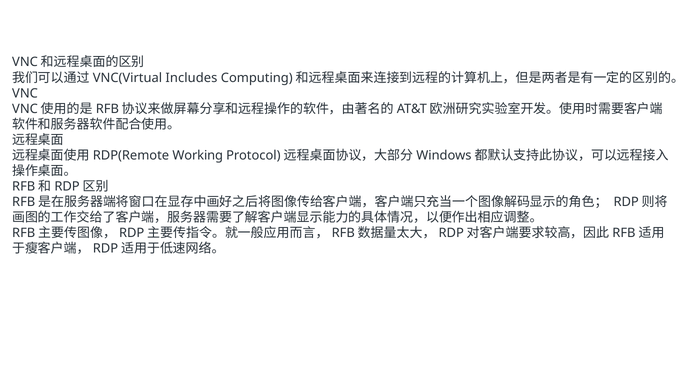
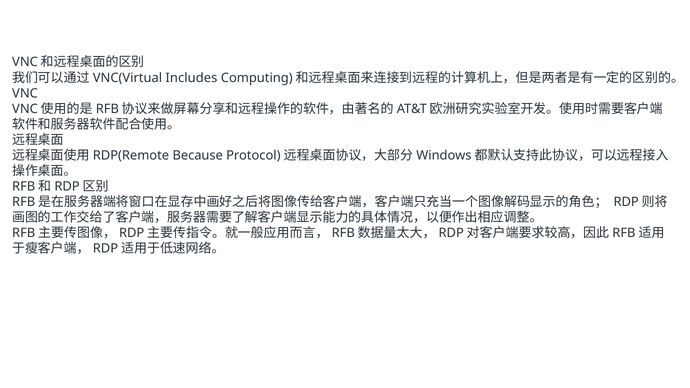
Working: Working -> Because (198, 155)
